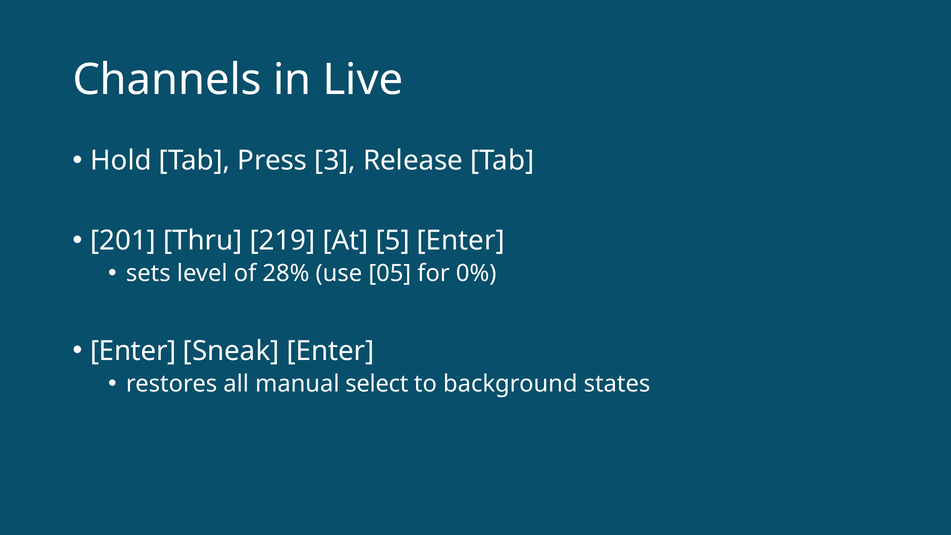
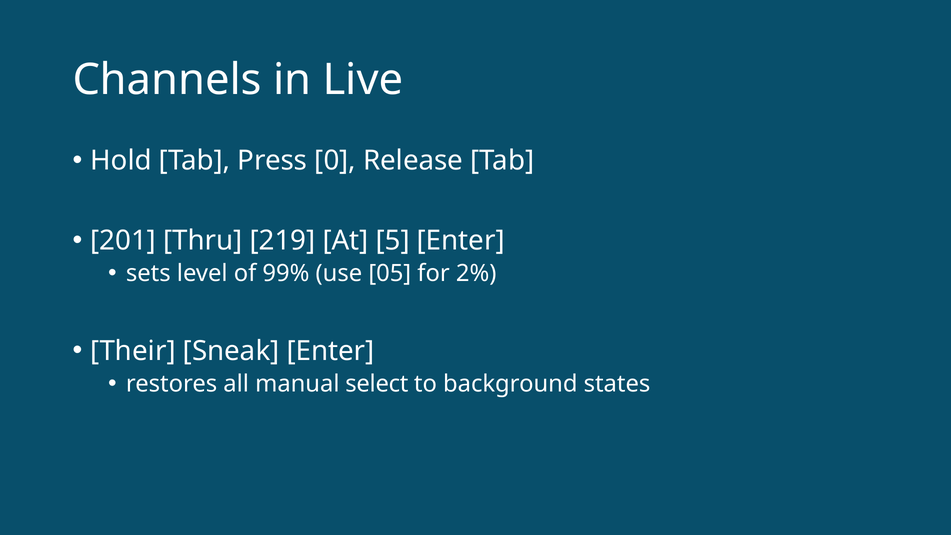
3: 3 -> 0 (335, 161)
28%: 28% -> 99% (286, 273)
0%: 0% -> 2% (476, 273)
Enter: Enter -> Their (133, 351)
